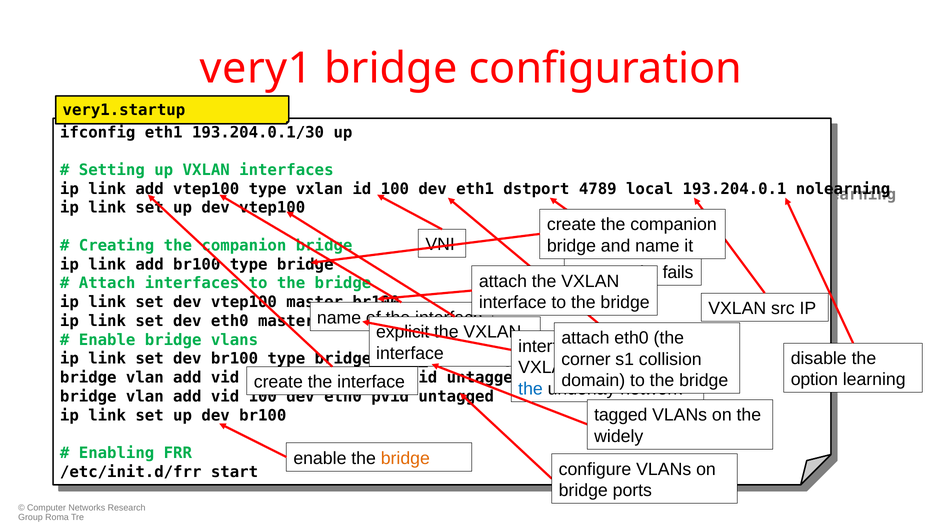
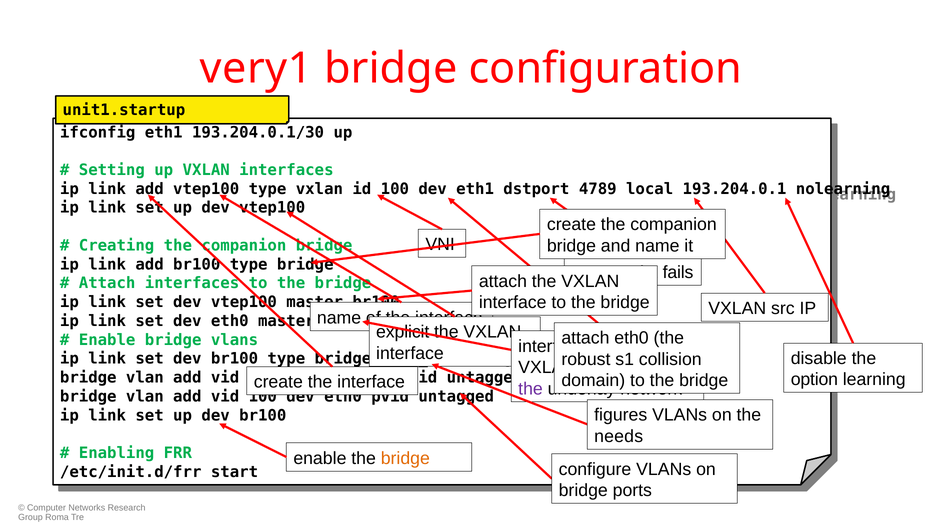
very1.startup: very1.startup -> unit1.startup (124, 110)
corner: corner -> robust (586, 359)
the colour: blue -> purple (531, 388)
tagged: tagged -> figures (621, 415)
widely: widely -> needs (619, 436)
